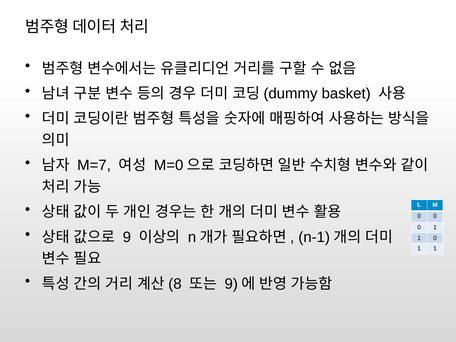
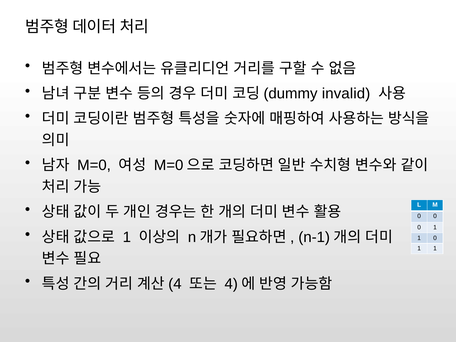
basket: basket -> invalid (346, 94)
M=7: M=7 -> M=0 (94, 165)
9: 9 -> 1 (127, 237)
8: 8 -> 4 (175, 284)
9: 9 -> 4 (231, 284)
